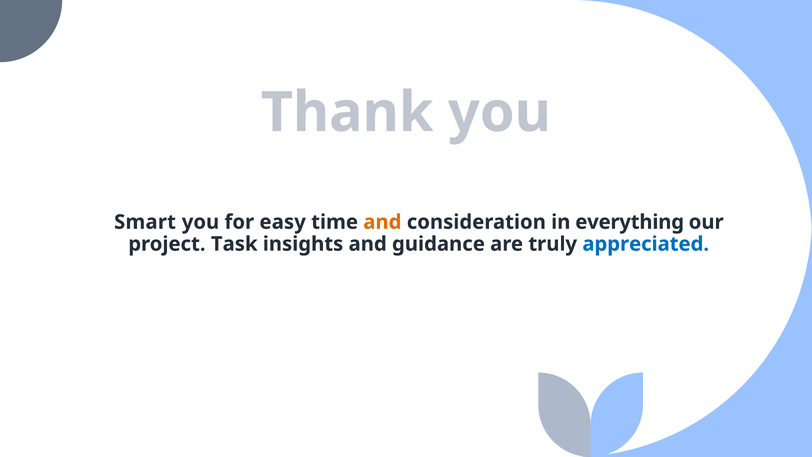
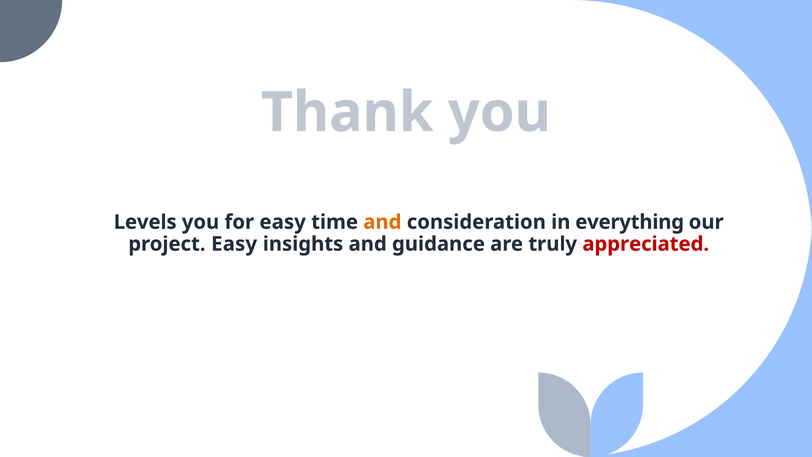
Smart: Smart -> Levels (145, 222)
project Task: Task -> Easy (234, 244)
appreciated colour: blue -> red (646, 244)
